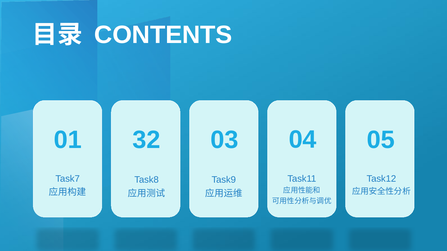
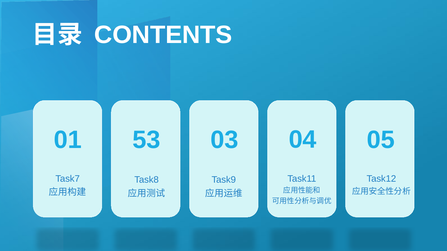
32: 32 -> 53 (147, 140)
